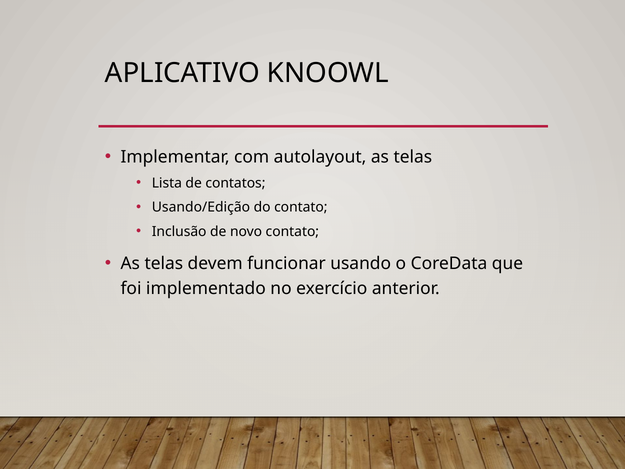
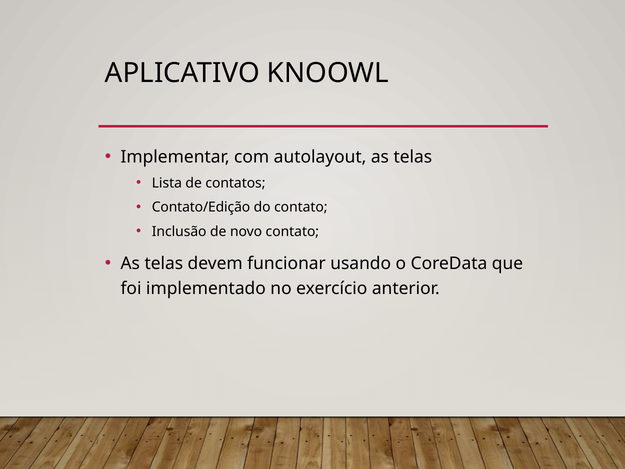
Usando/Edição: Usando/Edição -> Contato/Edição (201, 207)
